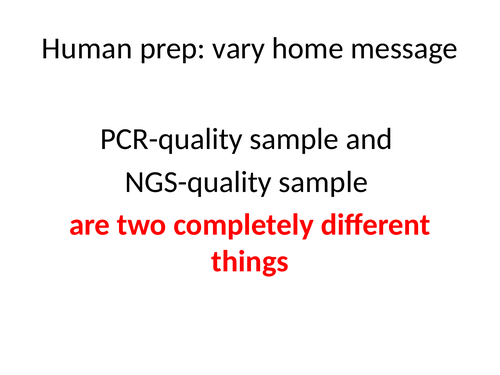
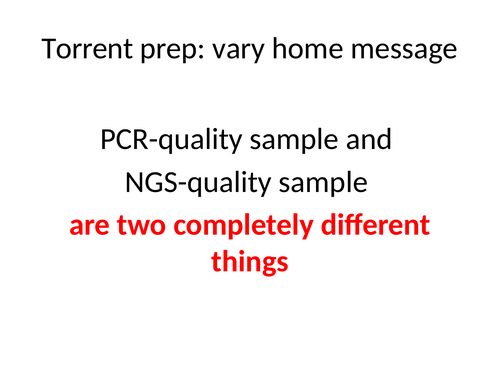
Human: Human -> Torrent (87, 48)
